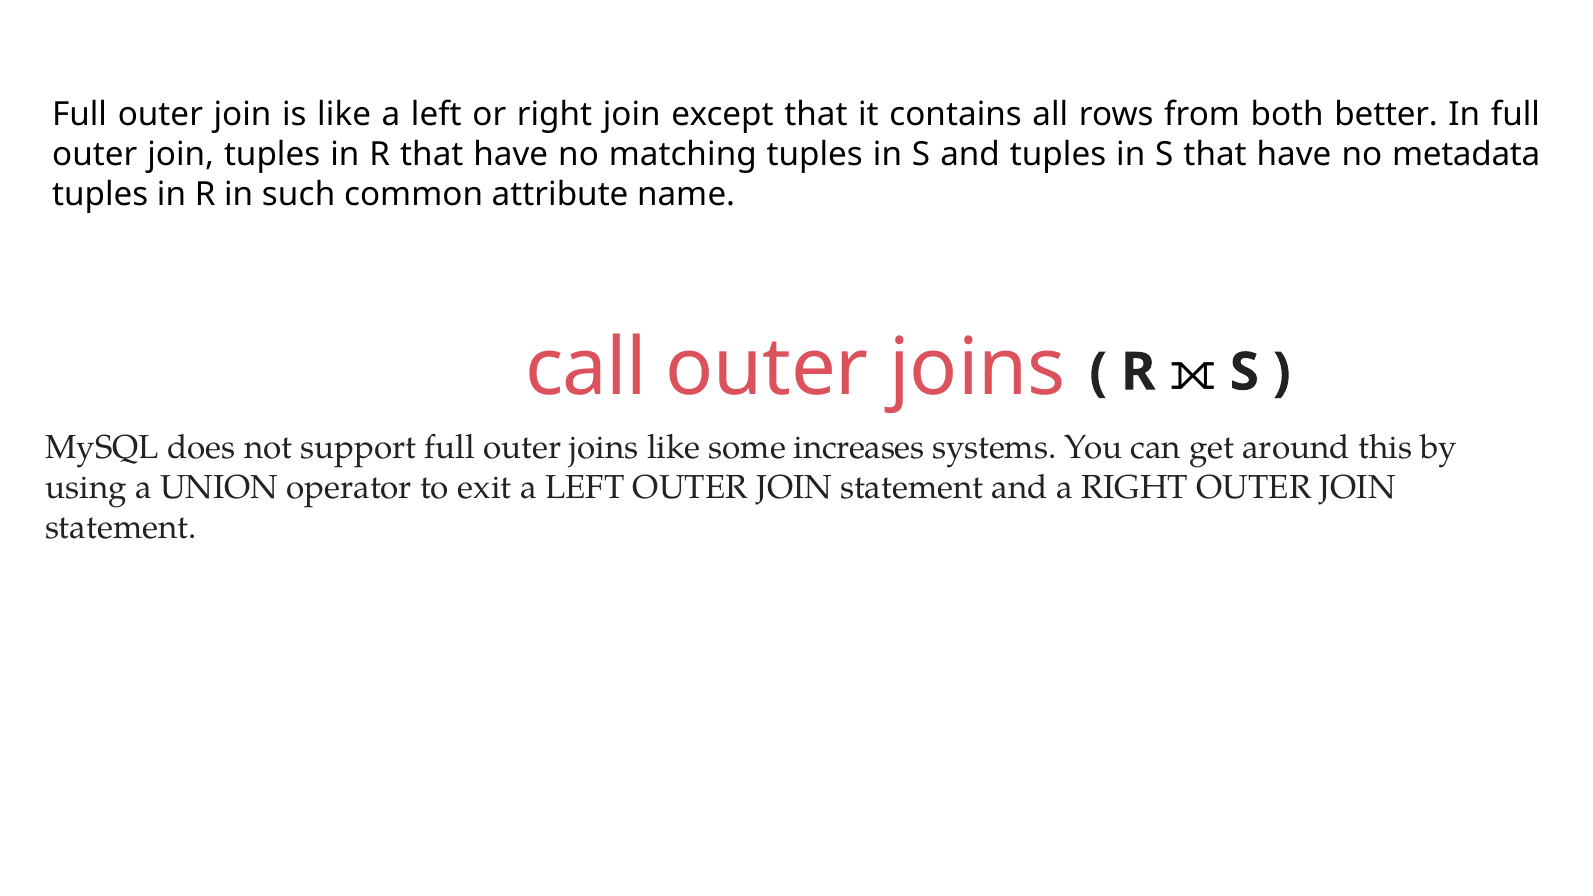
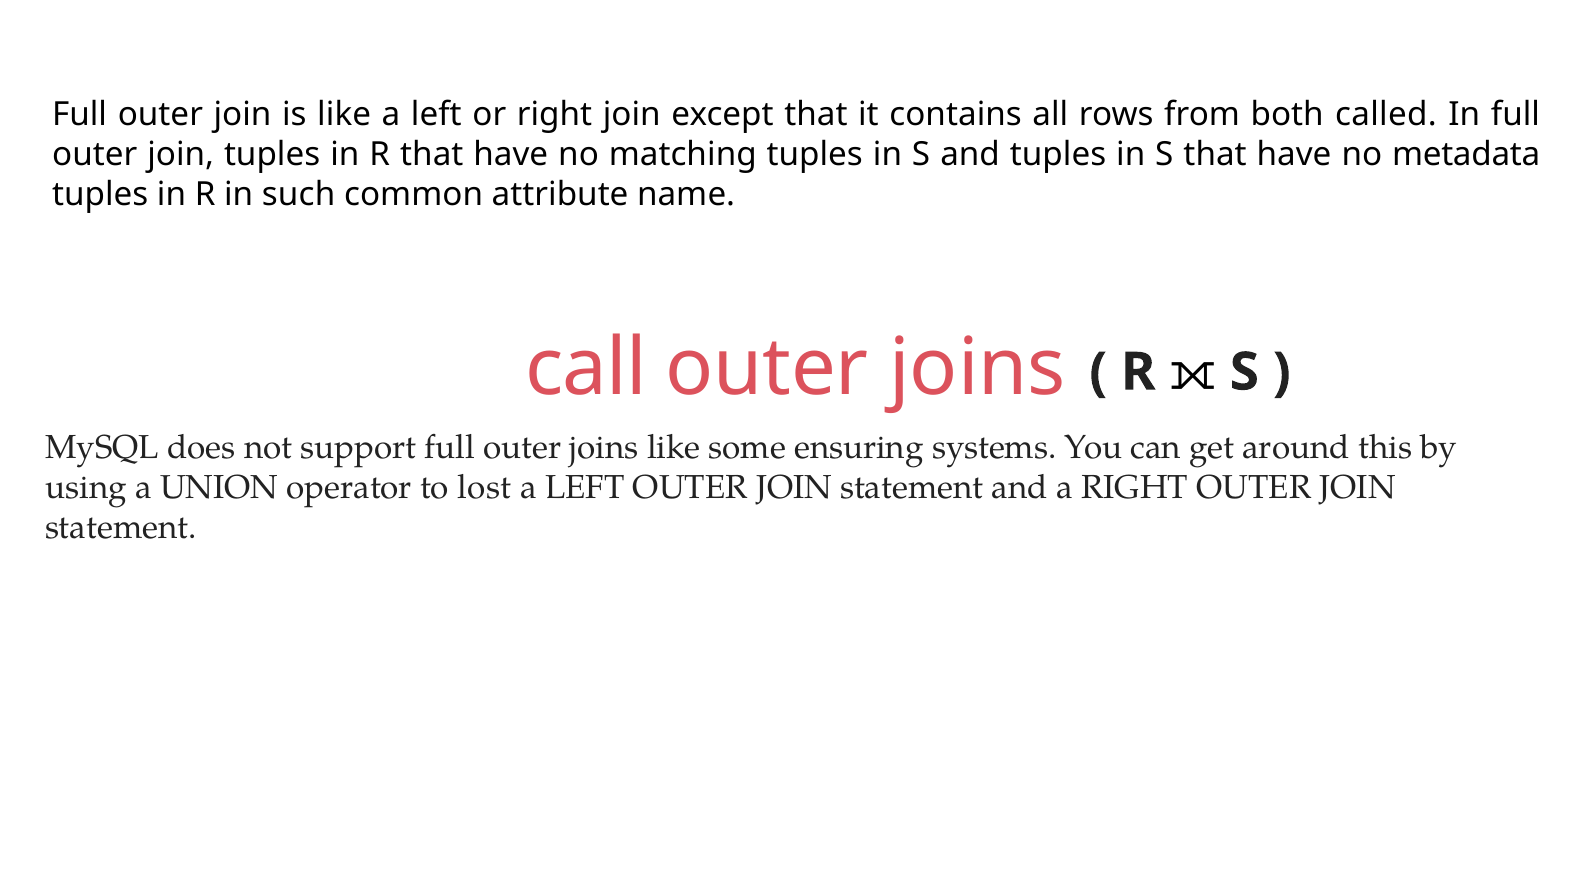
better: better -> called (1386, 115)
increases: increases -> ensuring (859, 448)
exit: exit -> lost (485, 488)
